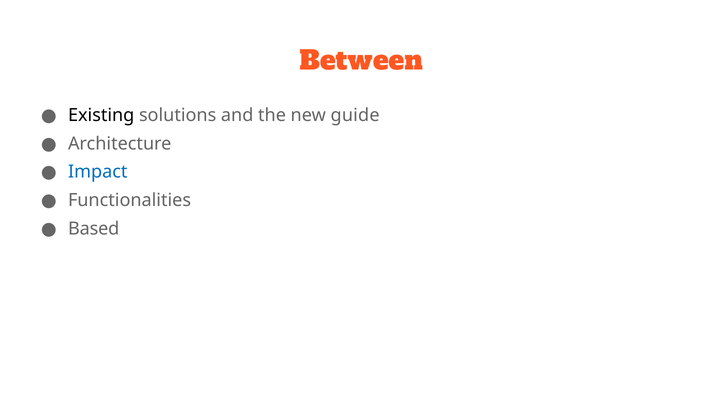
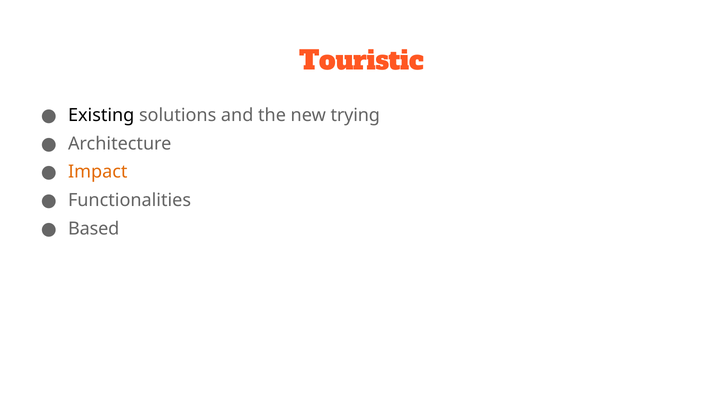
Between: Between -> Touristic (362, 61)
guide: guide -> trying (355, 115)
Impact colour: blue -> orange (98, 172)
